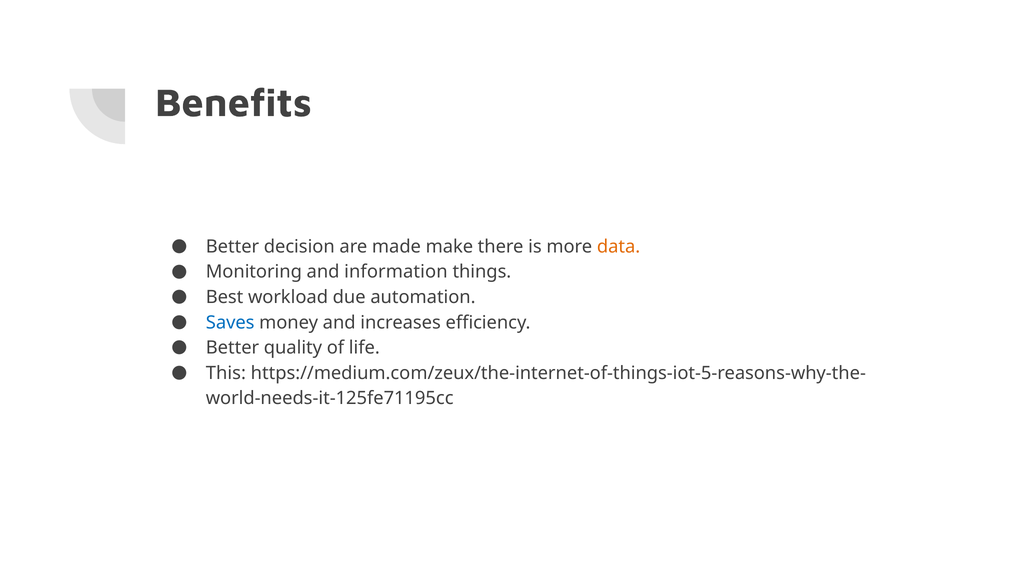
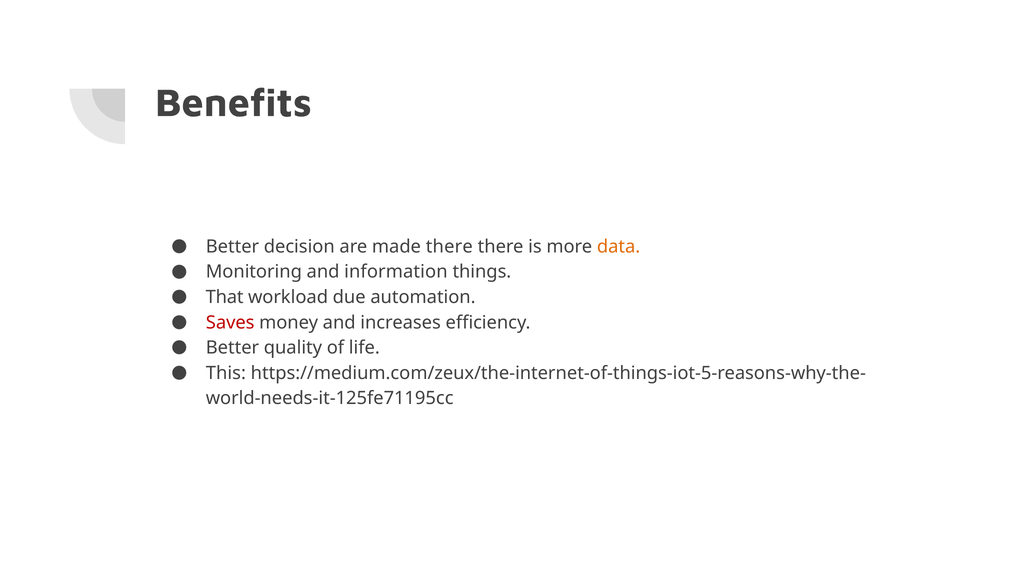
made make: make -> there (449, 247)
Best: Best -> That (225, 298)
Saves colour: blue -> red (230, 323)
